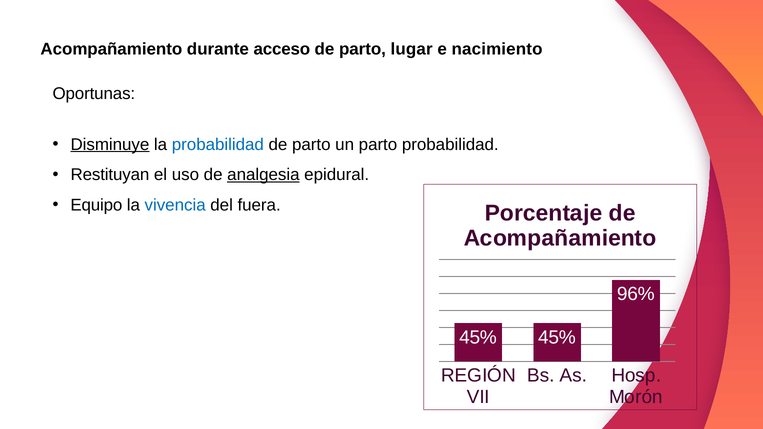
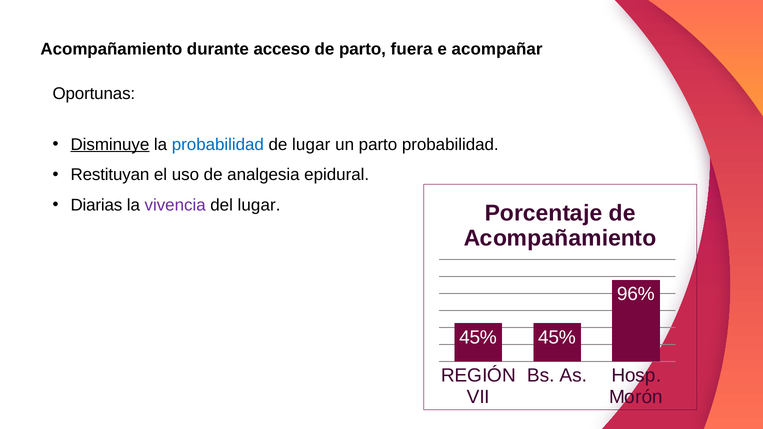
lugar: lugar -> fuera (412, 49)
nacimiento: nacimiento -> acompañar (497, 49)
parto: parto -> lugar (311, 145)
analgesia underline: present -> none (263, 175)
Equipo: Equipo -> Diarias (96, 205)
vivencia colour: blue -> purple (175, 205)
del fuera: fuera -> lugar (259, 205)
